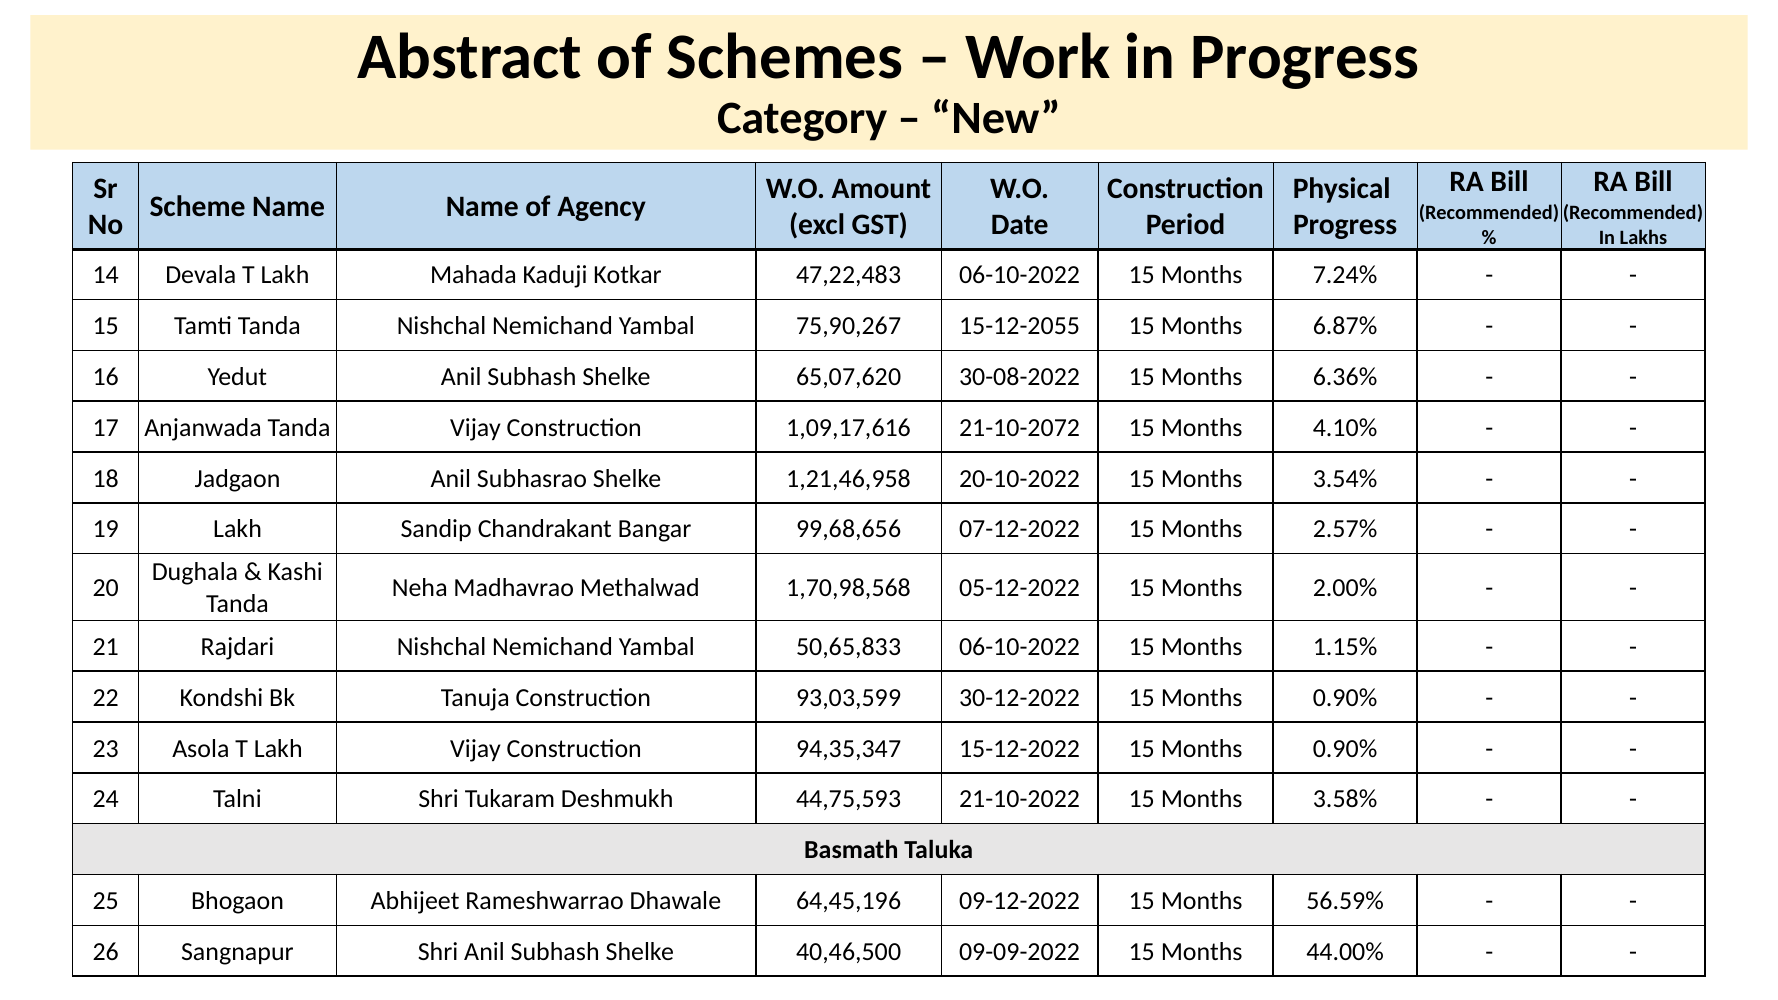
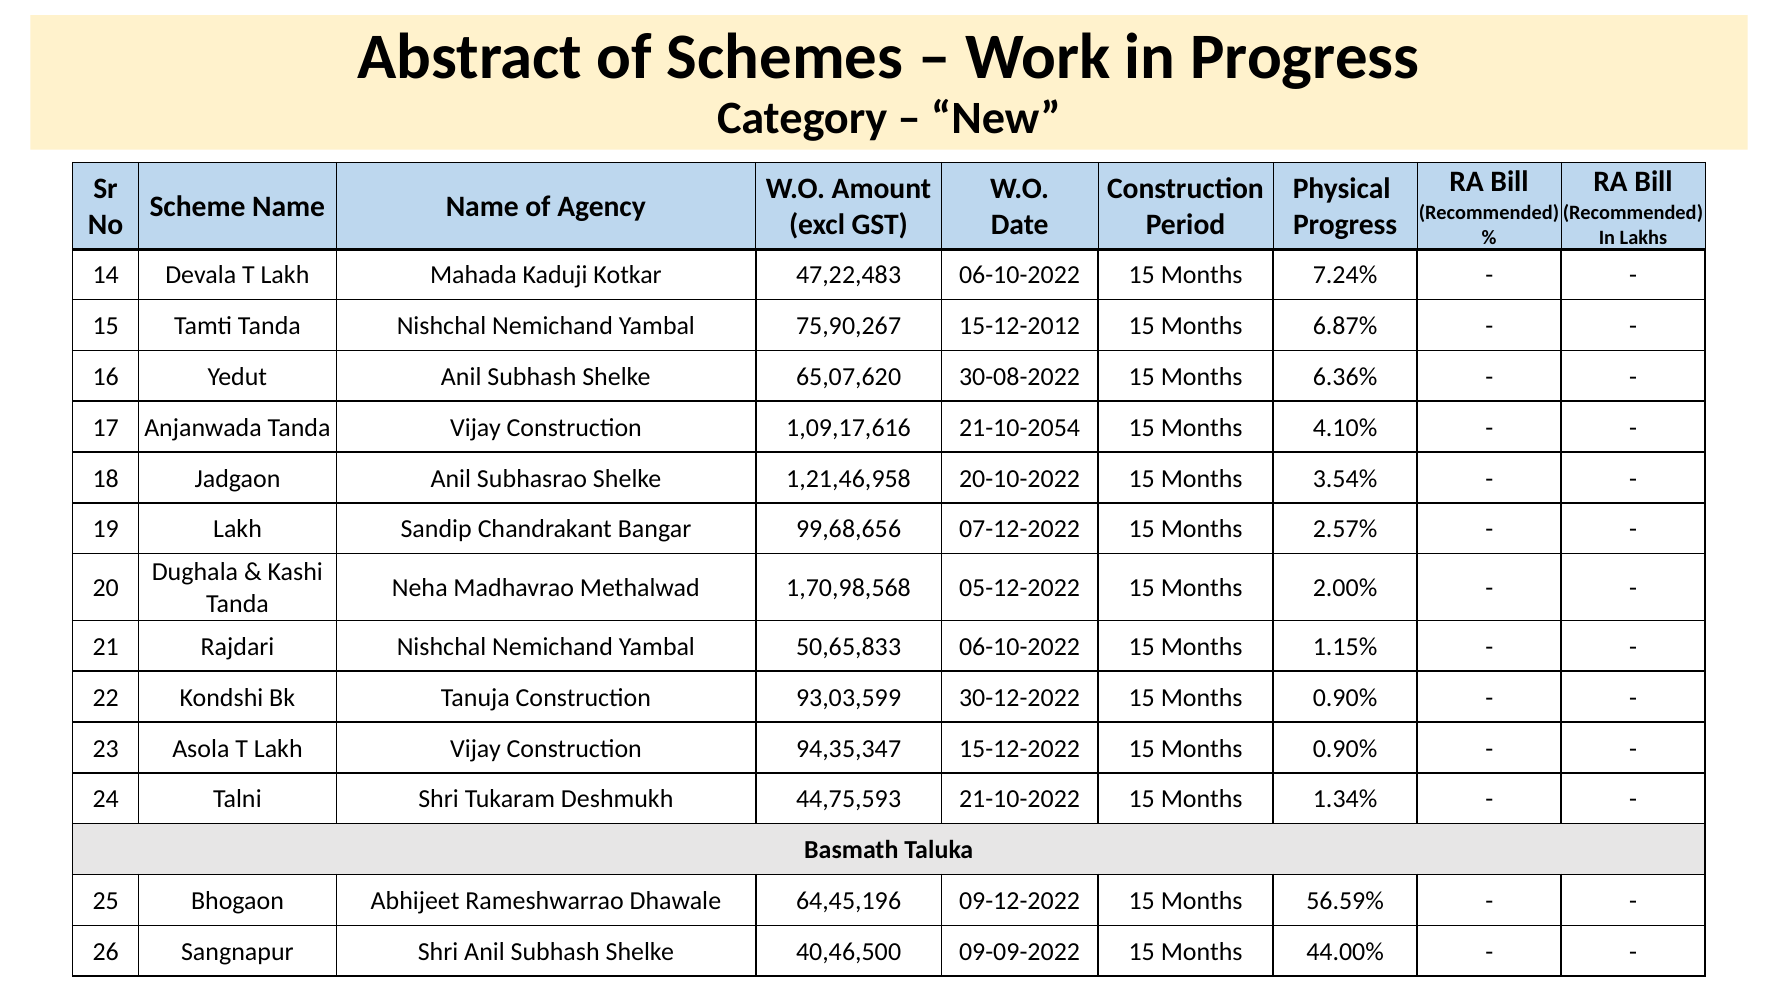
15-12-2055: 15-12-2055 -> 15-12-2012 (1020, 326)
21-10-2072: 21-10-2072 -> 21-10-2054 (1020, 428)
3.58%: 3.58% -> 1.34% (1345, 799)
